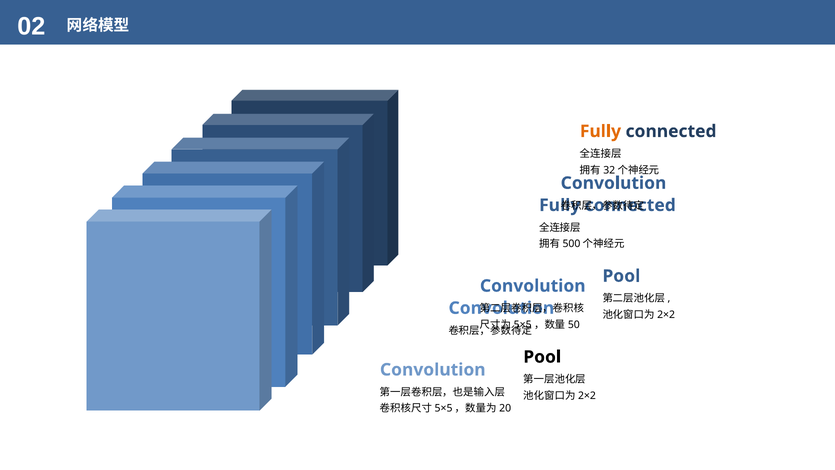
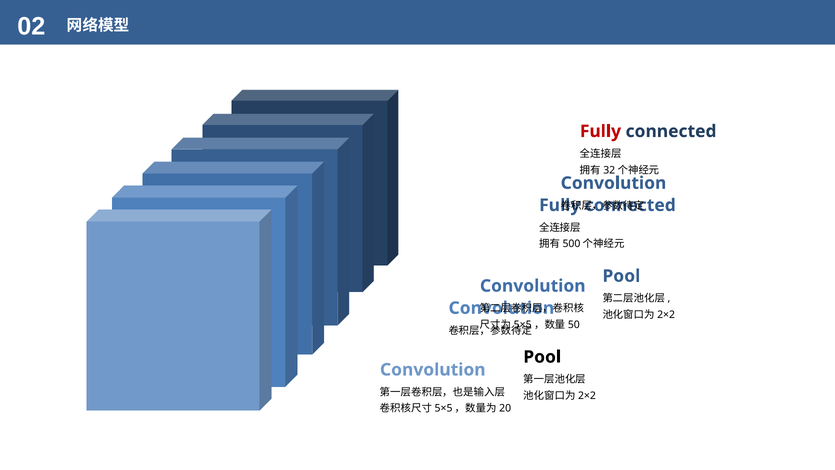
Fully colour: orange -> red (600, 131)
